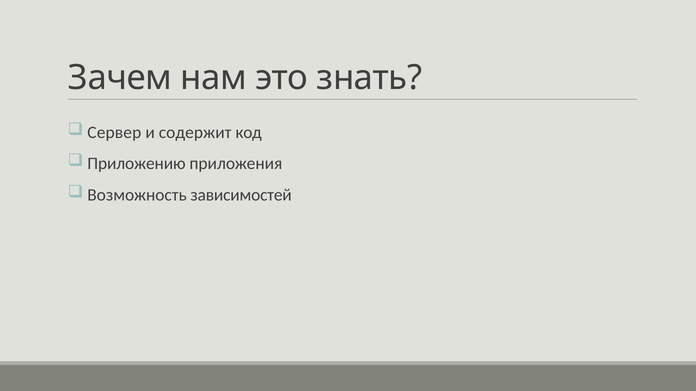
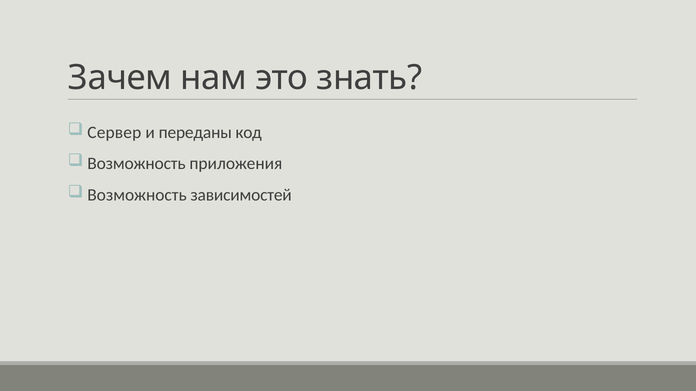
содержит: содержит -> переданы (195, 132)
Приложению: Приложению -> Возможность (136, 164)
